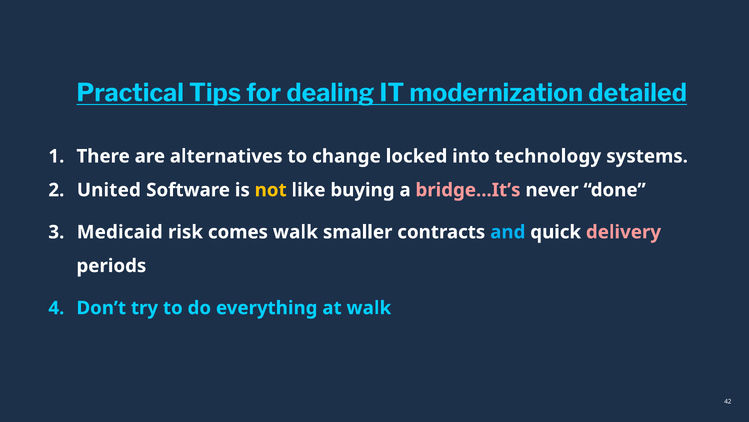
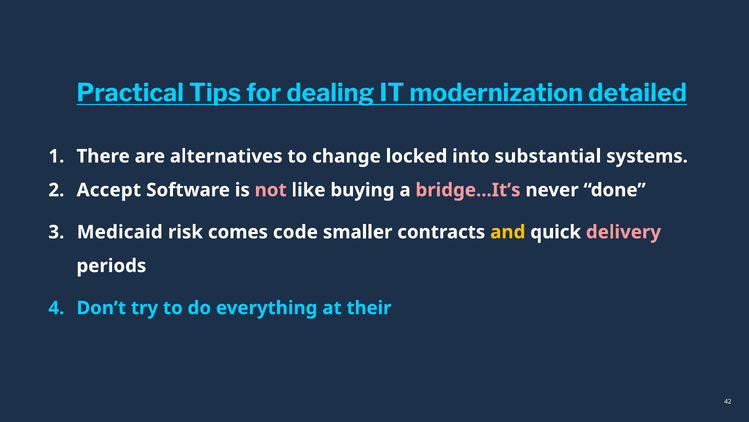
technology: technology -> substantial (548, 156)
United: United -> Accept (109, 190)
not colour: yellow -> pink (271, 190)
comes walk: walk -> code (295, 232)
and colour: light blue -> yellow (508, 232)
at walk: walk -> their (369, 308)
